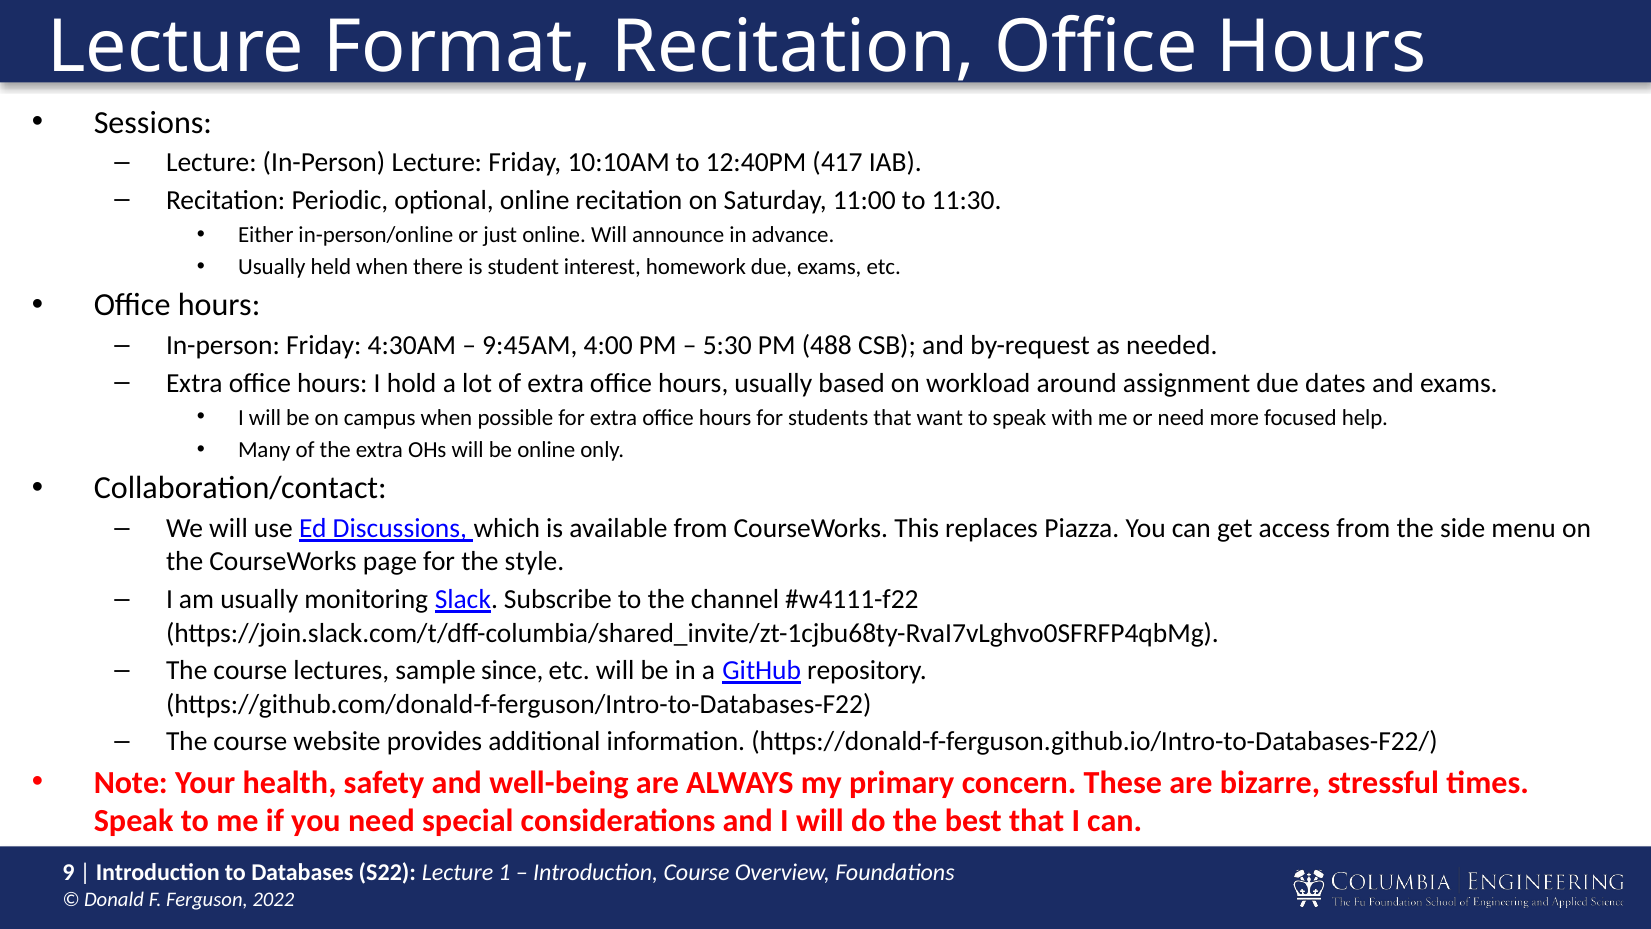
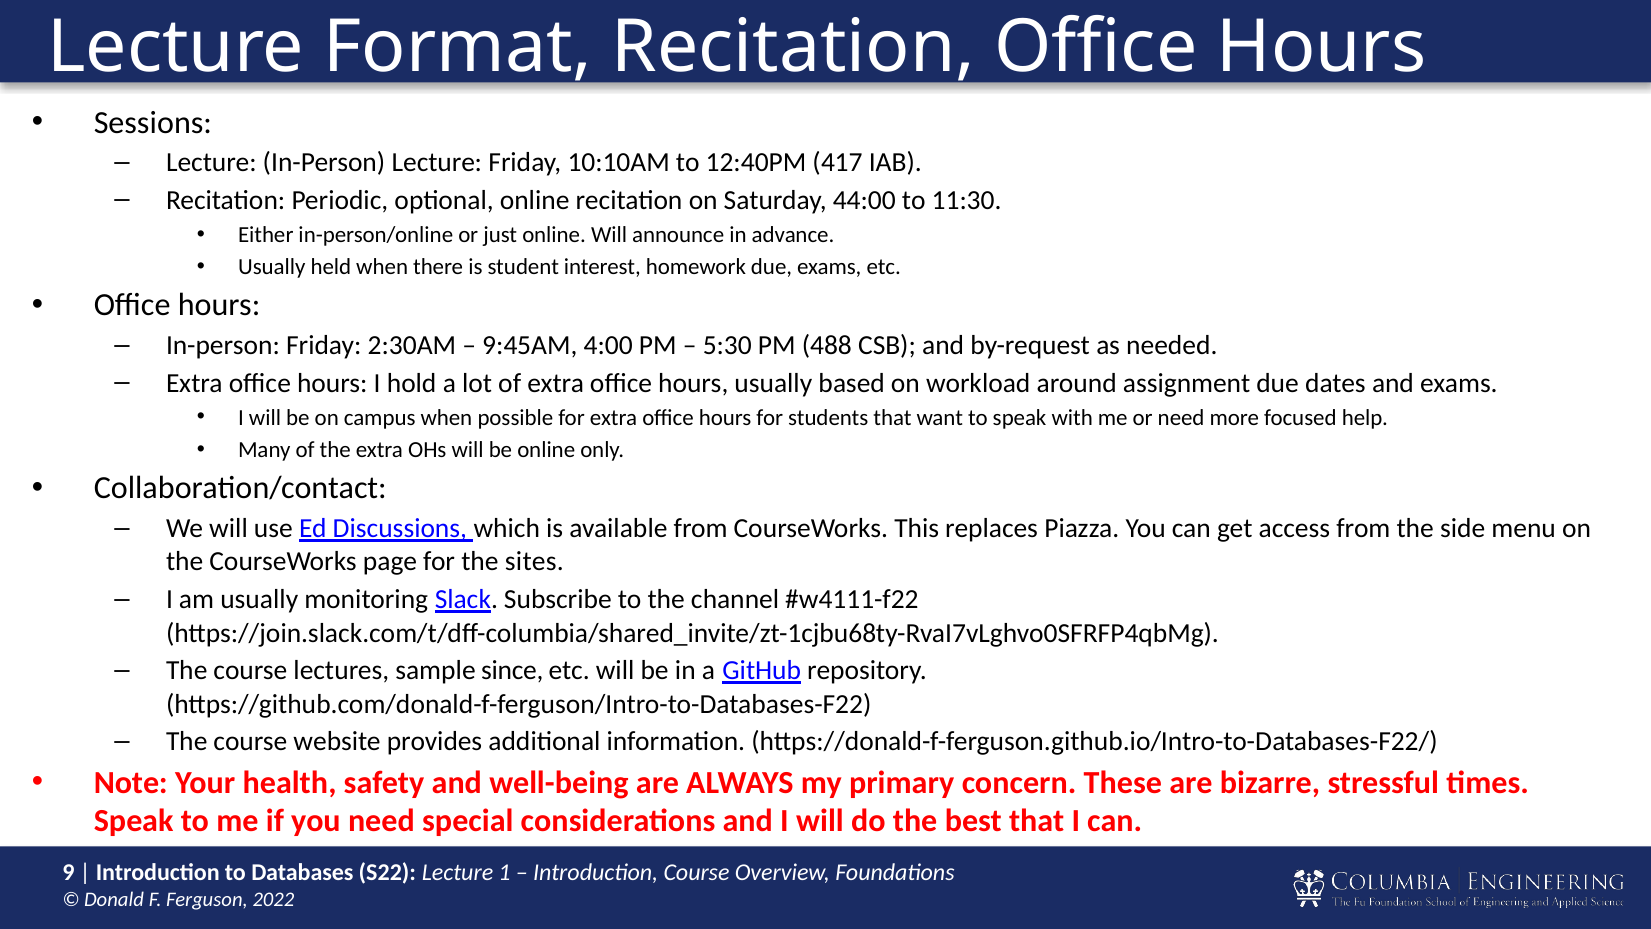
11:00: 11:00 -> 44:00 (864, 200)
4:30AM: 4:30AM -> 2:30AM (412, 345)
style: style -> sites (534, 562)
